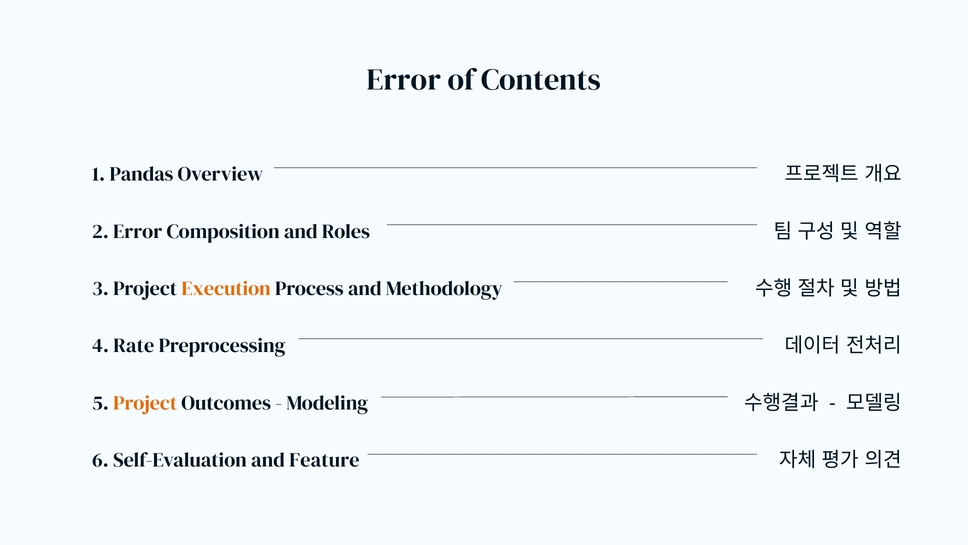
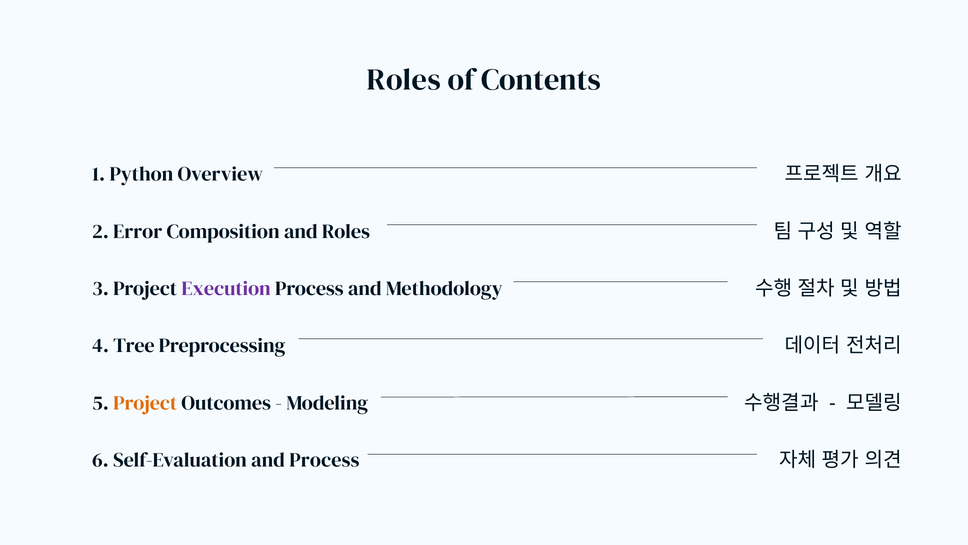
Error: Error -> Roles (404, 80)
Pandas: Pandas -> Python (141, 174)
Execution colour: orange -> purple (226, 288)
Rate: Rate -> Tree (134, 346)
and Feature: Feature -> Process (324, 460)
